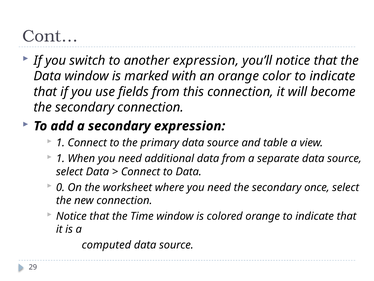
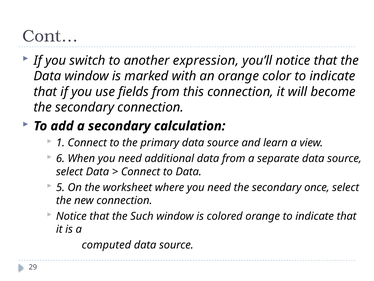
secondary expression: expression -> calculation (190, 126)
table: table -> learn (276, 143)
1: 1 -> 6 (60, 158)
0: 0 -> 5 (60, 187)
Time: Time -> Such (142, 216)
